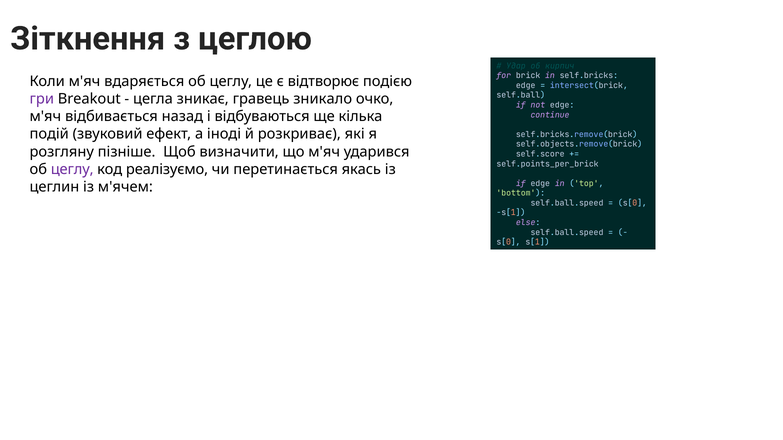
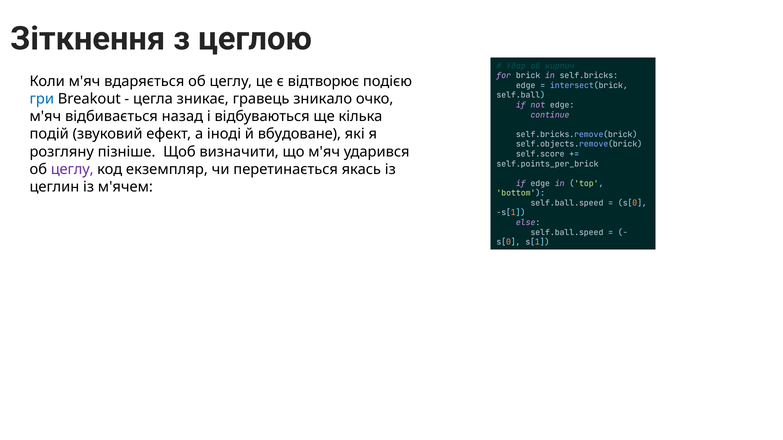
гри colour: purple -> blue (42, 99)
розкриває: розкриває -> вбудоване (299, 134)
реалізуємо: реалізуємо -> екземпляр (167, 169)
